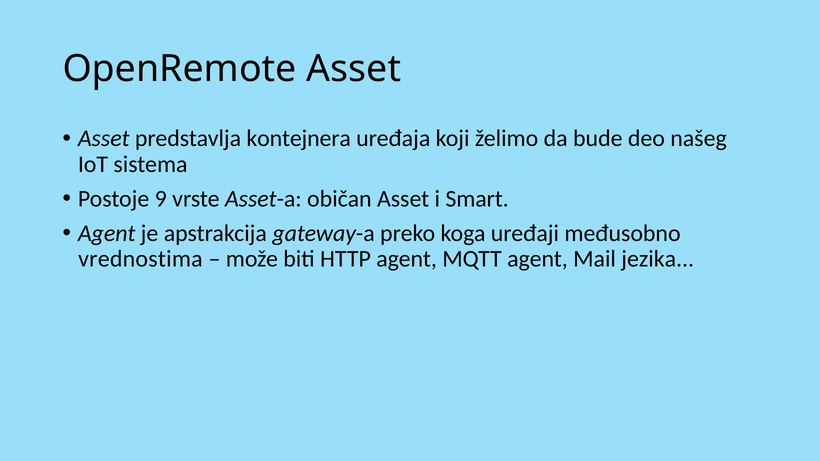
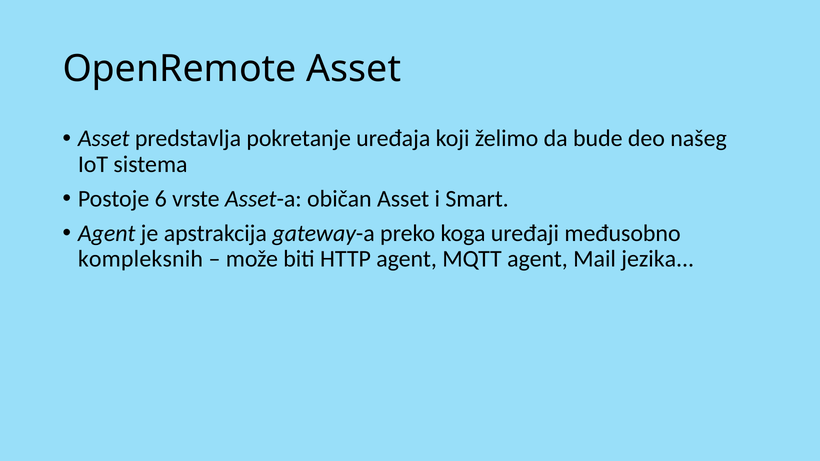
kontejnera: kontejnera -> pokretanje (299, 139)
9: 9 -> 6 (161, 199)
vrednostima: vrednostima -> kompleksnih (140, 259)
